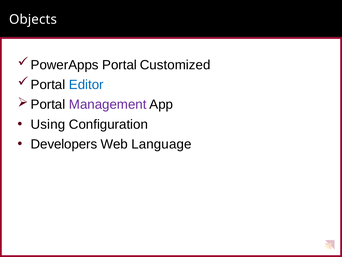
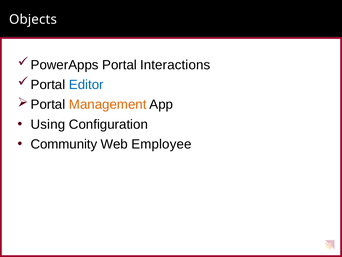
Customized: Customized -> Interactions (175, 65)
Management colour: purple -> orange (108, 104)
Developers: Developers -> Community (64, 144)
Language: Language -> Employee (161, 144)
